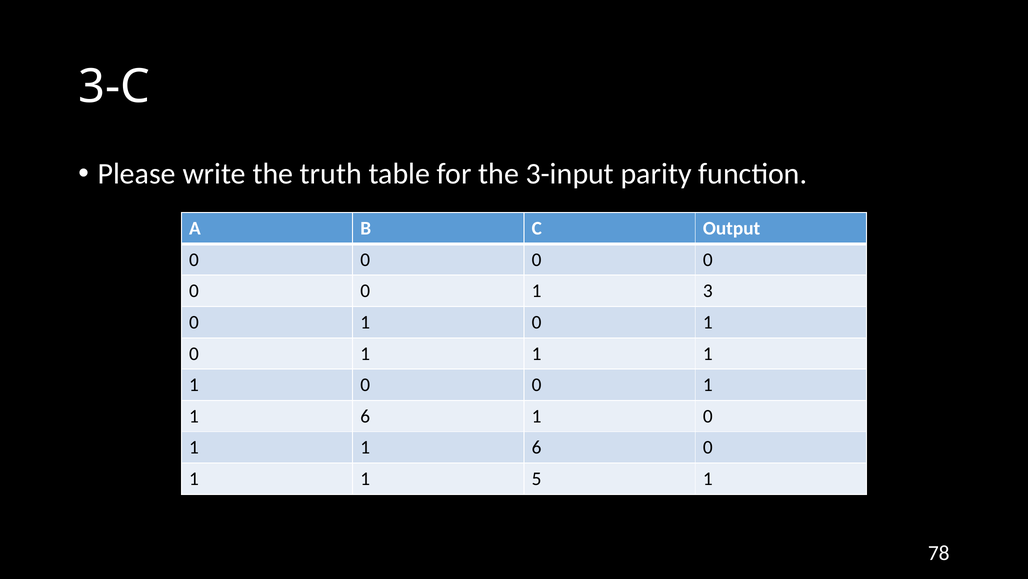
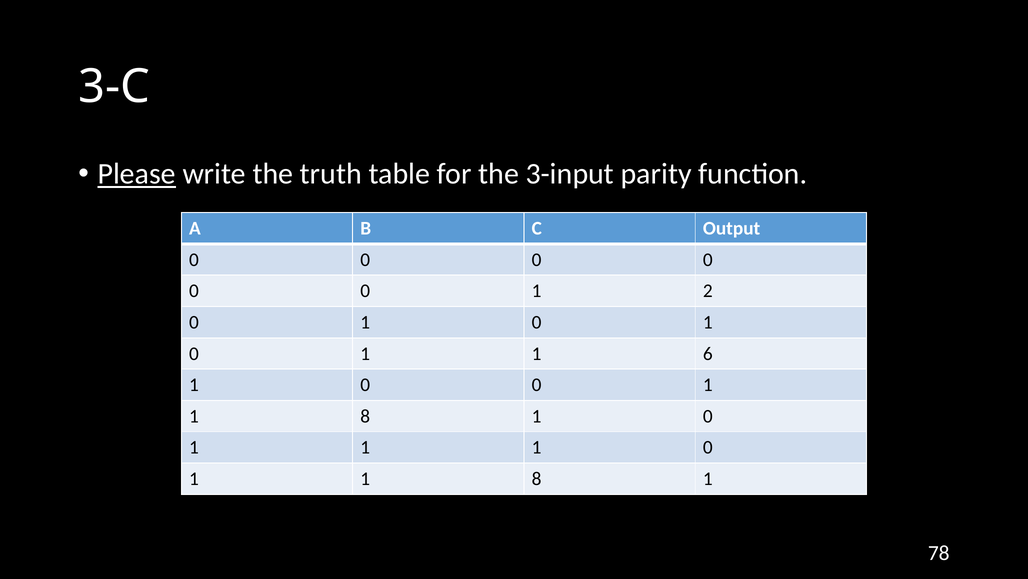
Please underline: none -> present (137, 174)
3: 3 -> 2 (708, 291)
0 1 1 1: 1 -> 6 (708, 353)
6: 6 -> 8 (365, 416)
6: 6 -> 1 (537, 447)
5: 5 -> 8 (537, 478)
